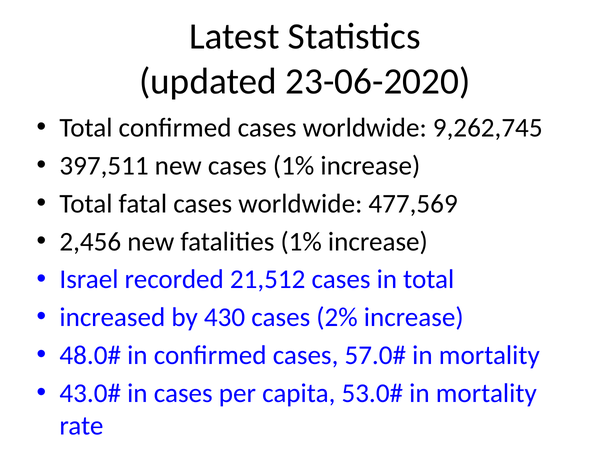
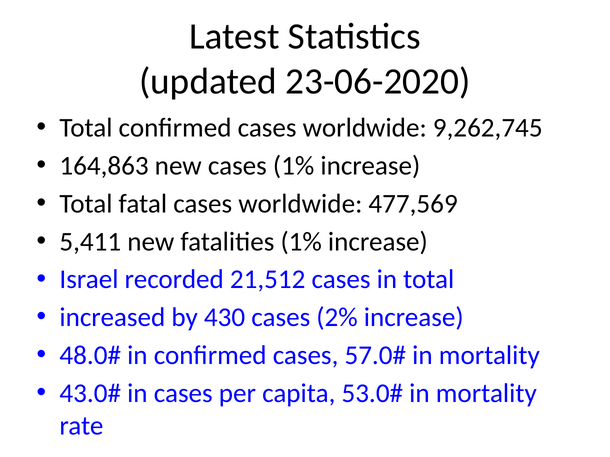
397,511: 397,511 -> 164,863 (104, 166)
2,456: 2,456 -> 5,411 (90, 242)
